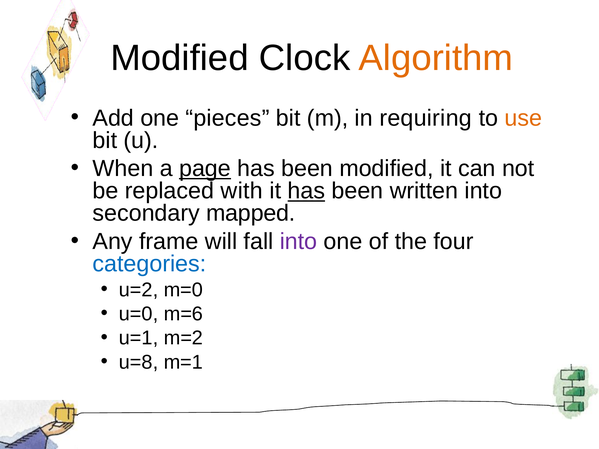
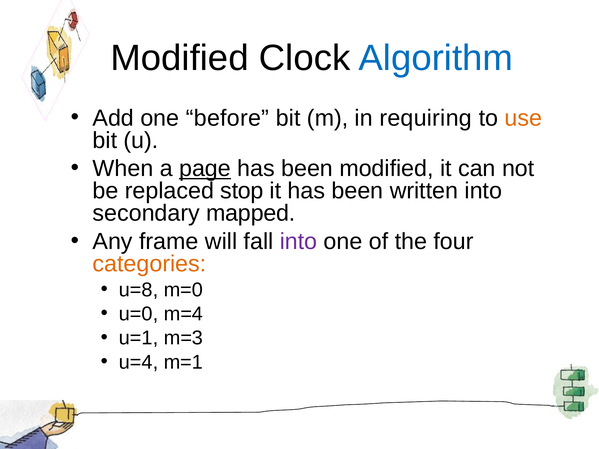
Algorithm colour: orange -> blue (436, 58)
pieces: pieces -> before (227, 118)
with: with -> stop (242, 191)
has underline: present -> none (306, 191)
categories colour: blue -> orange (149, 264)
u=2: u=2 -> u=8 (139, 290)
m=6: m=6 -> m=4 (183, 314)
m=2: m=2 -> m=3 (183, 338)
u=8: u=8 -> u=4 (139, 362)
